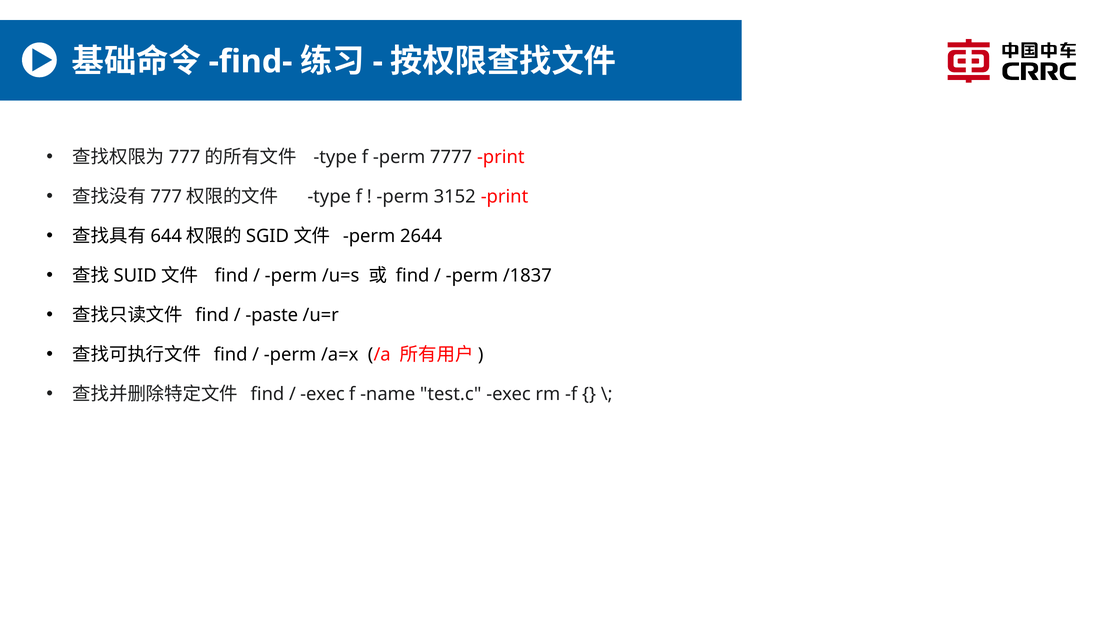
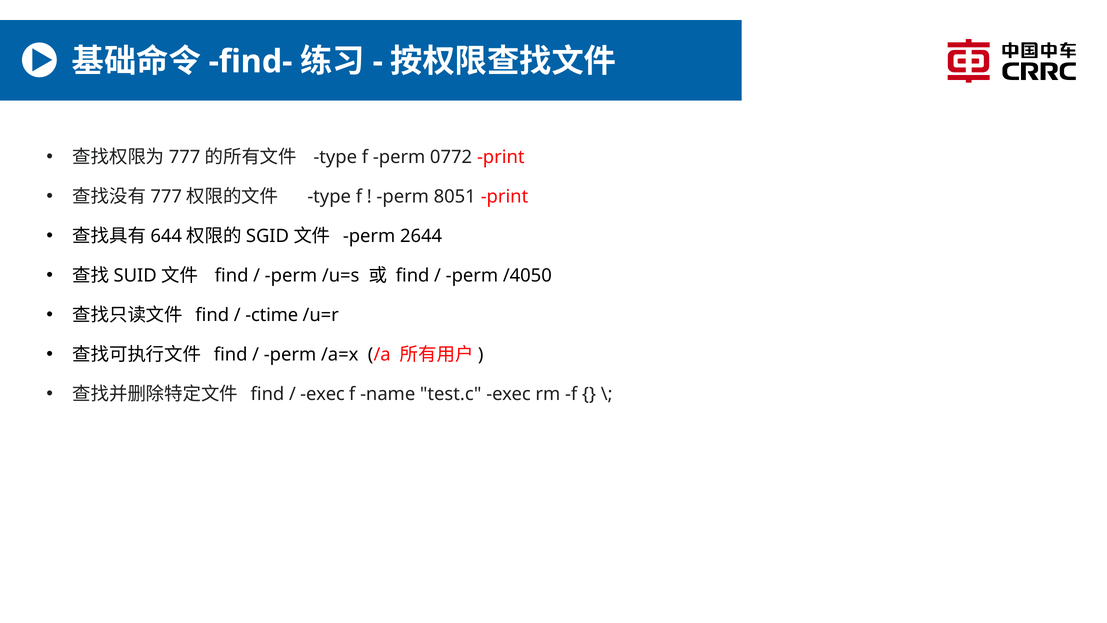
7777: 7777 -> 0772 (451, 157)
3152: 3152 -> 8051 (455, 197)
/1837: /1837 -> /4050 (527, 276)
paste: paste -> ctime (272, 315)
